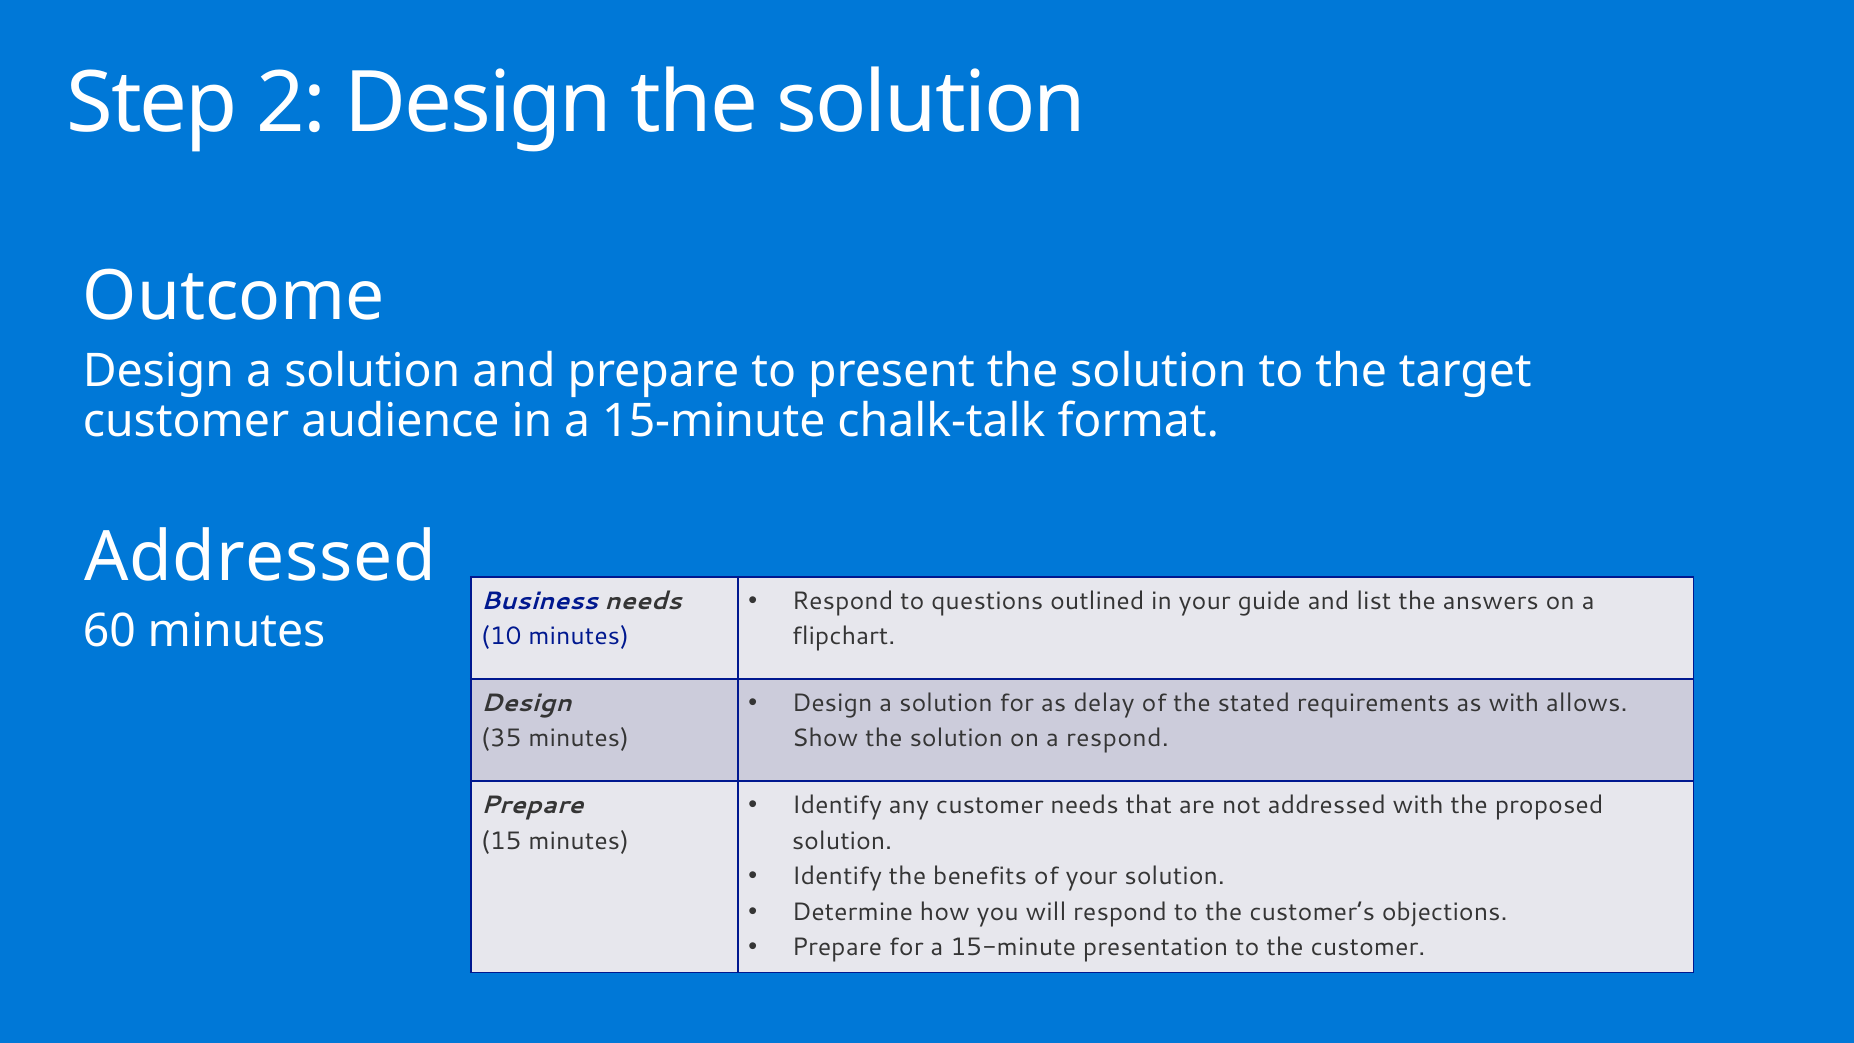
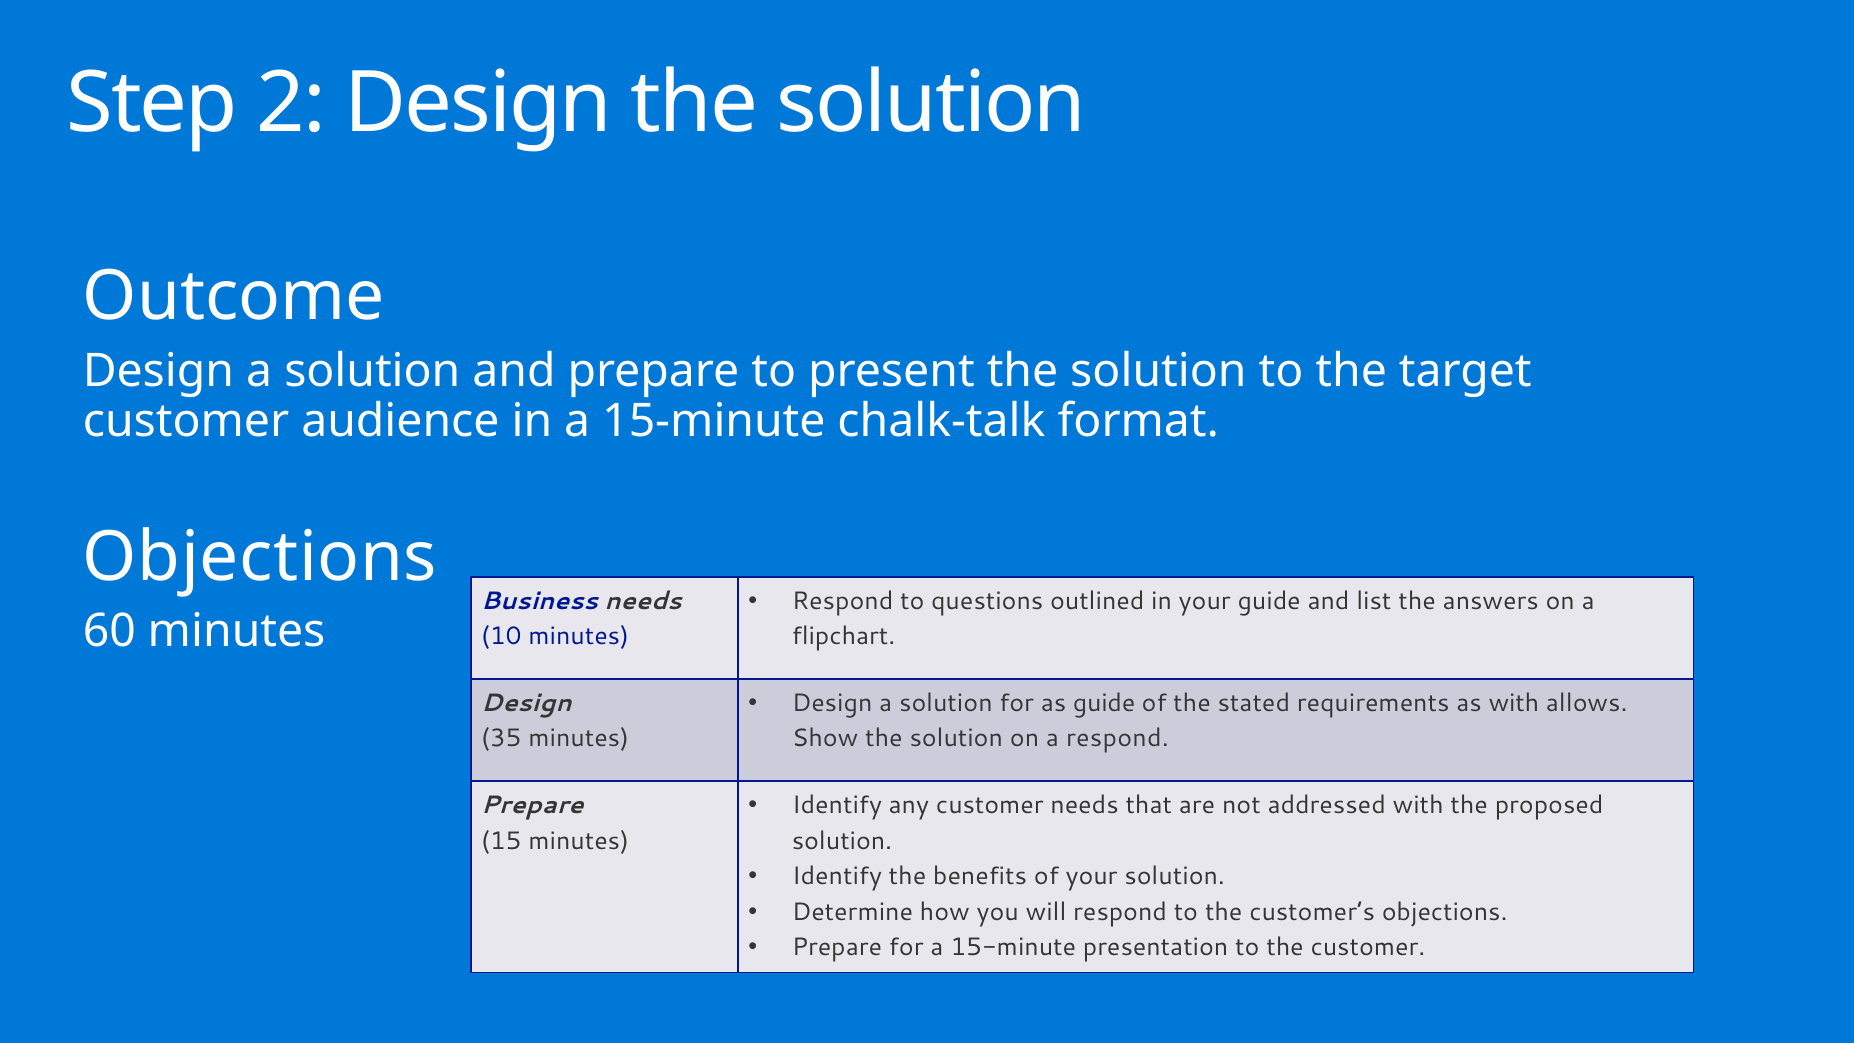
Addressed: Addressed -> Objections (260, 557)
as delay: delay -> guide (1104, 703)
